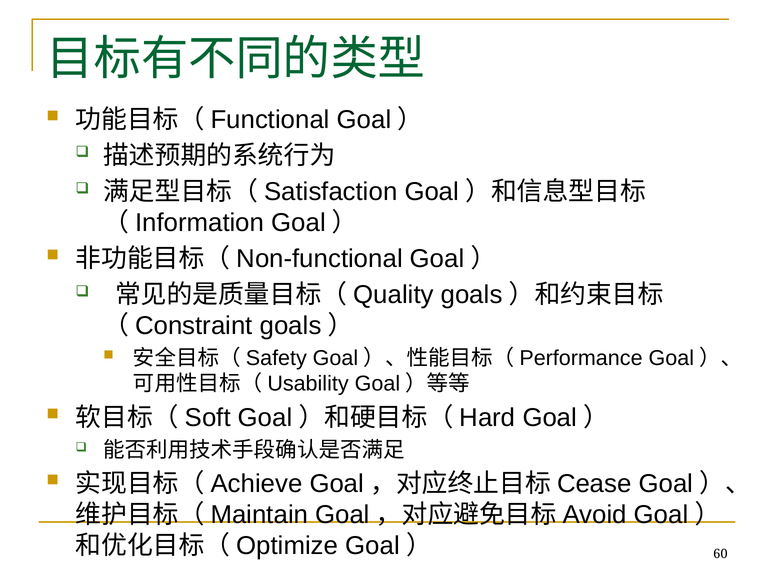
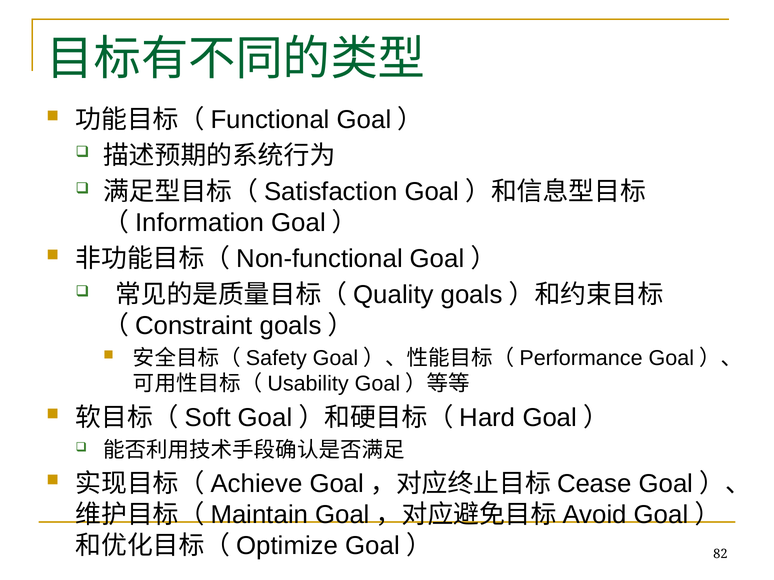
60: 60 -> 82 (720, 554)
